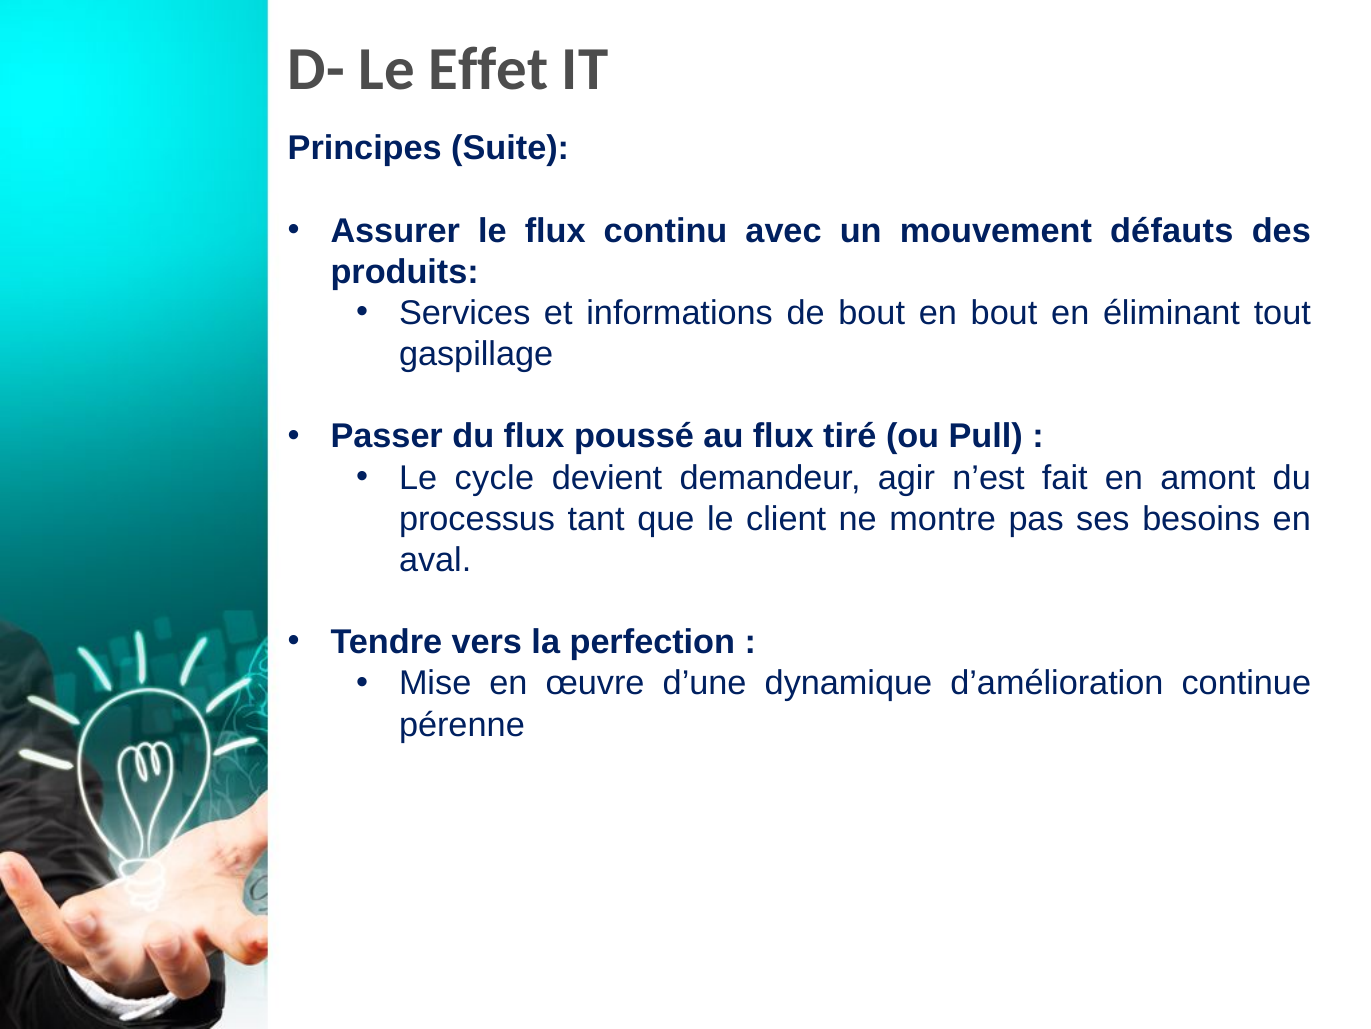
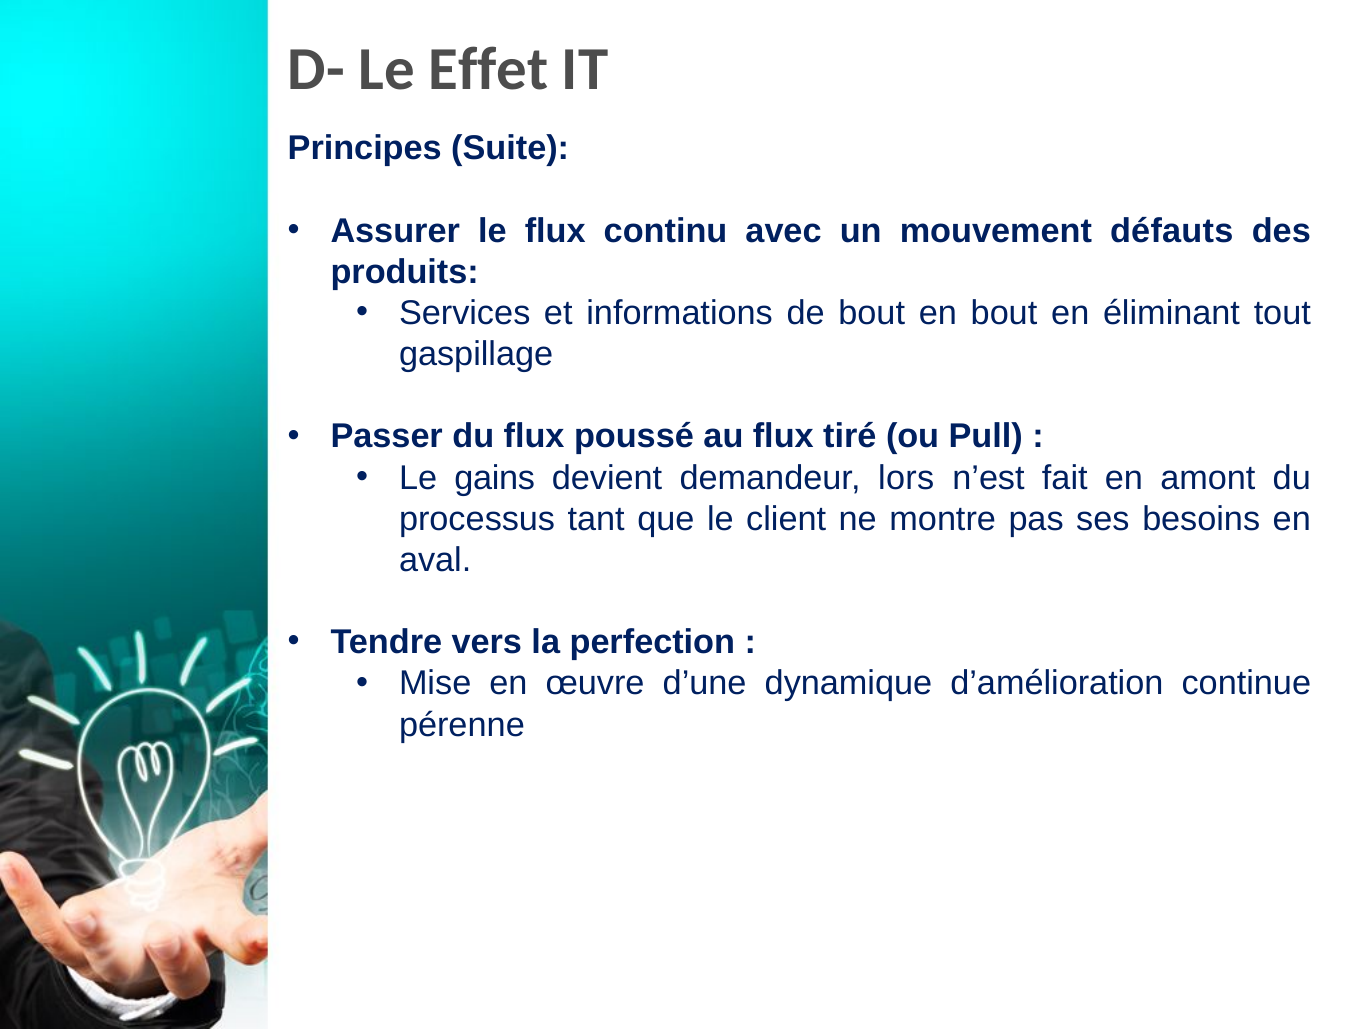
cycle: cycle -> gains (495, 477)
agir: agir -> lors (906, 477)
